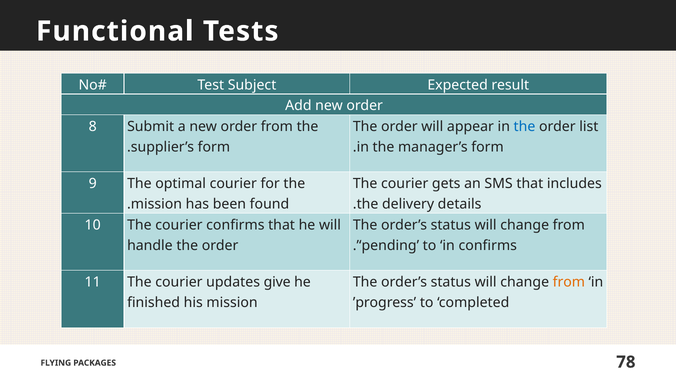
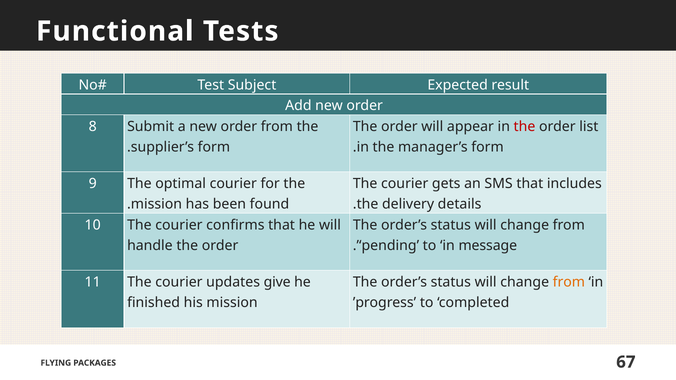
the colour: blue -> red (525, 127)
in confirms: confirms -> message (488, 246)
78: 78 -> 67 (626, 362)
